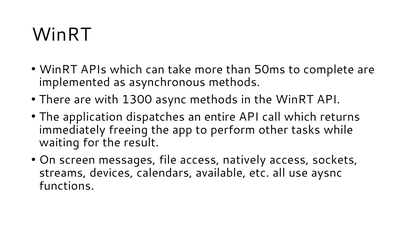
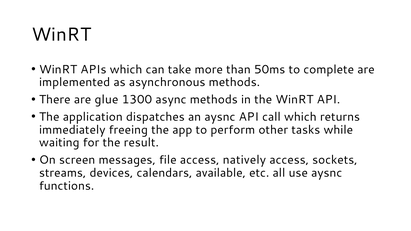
with: with -> glue (106, 100)
an entire: entire -> aysnc (220, 117)
